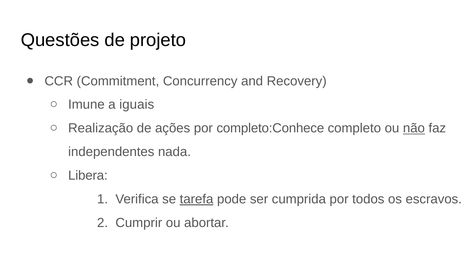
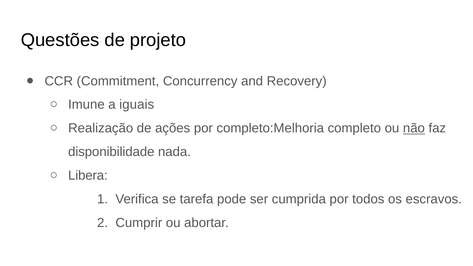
completo:Conhece: completo:Conhece -> completo:Melhoria (270, 128)
independentes: independentes -> disponibilidade (111, 152)
tarefa underline: present -> none (197, 199)
